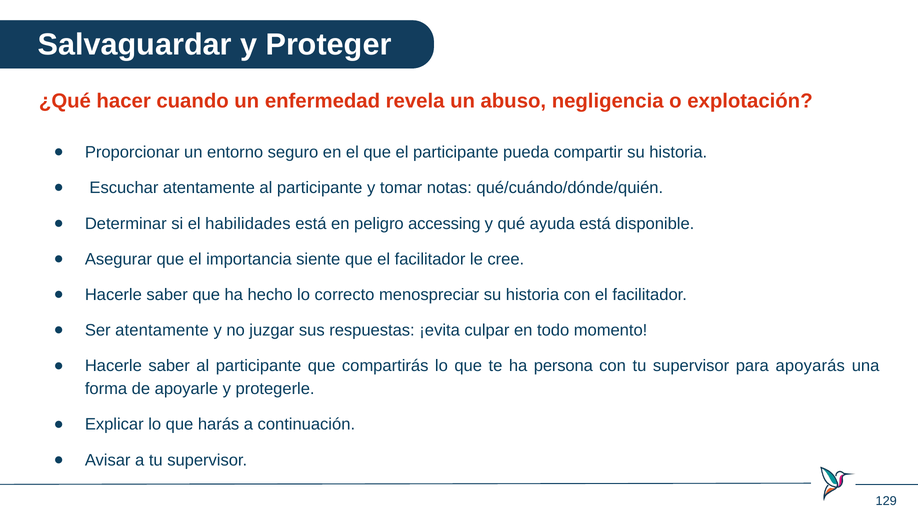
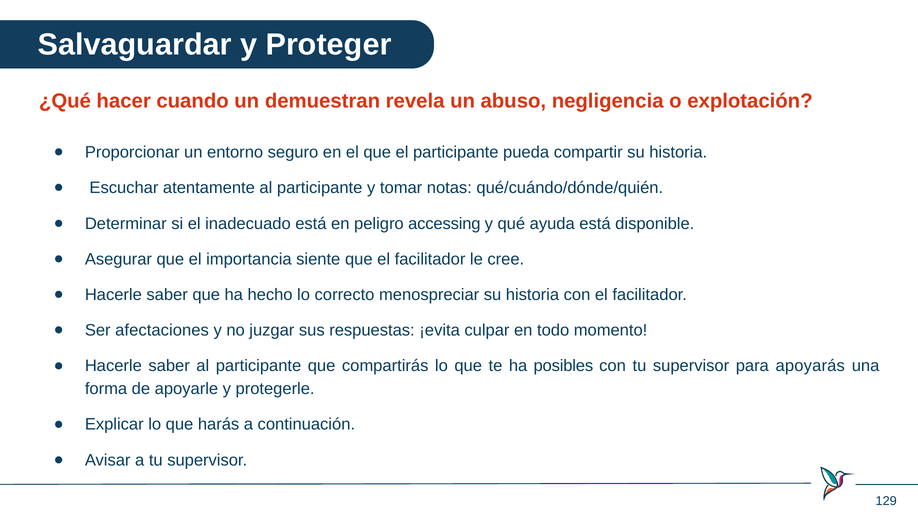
enfermedad: enfermedad -> demuestran (322, 101)
habilidades: habilidades -> inadecuado (248, 224)
Ser atentamente: atentamente -> afectaciones (162, 331)
persona: persona -> posibles (563, 366)
